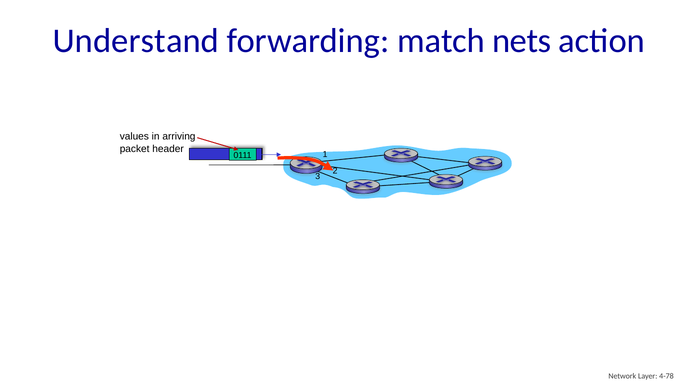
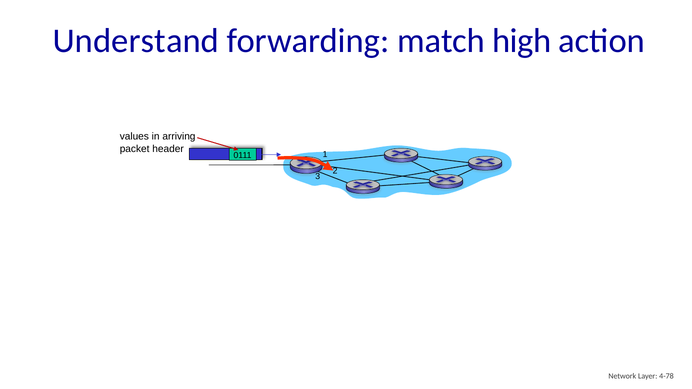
nets: nets -> high (522, 41)
